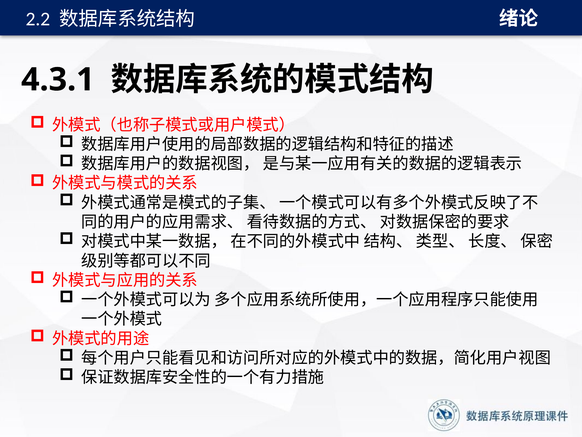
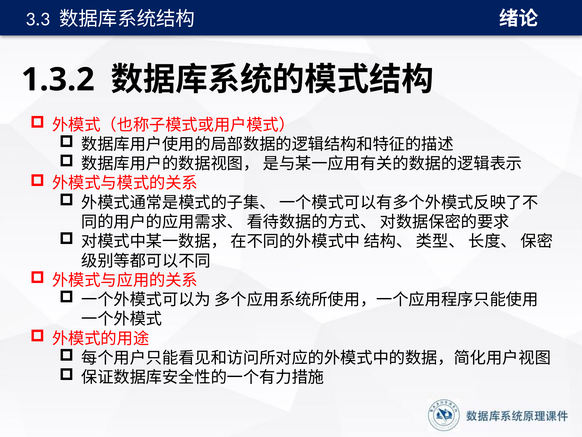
2.2: 2.2 -> 3.3 (38, 19)
4.3.1: 4.3.1 -> 1.3.2 (58, 80)
